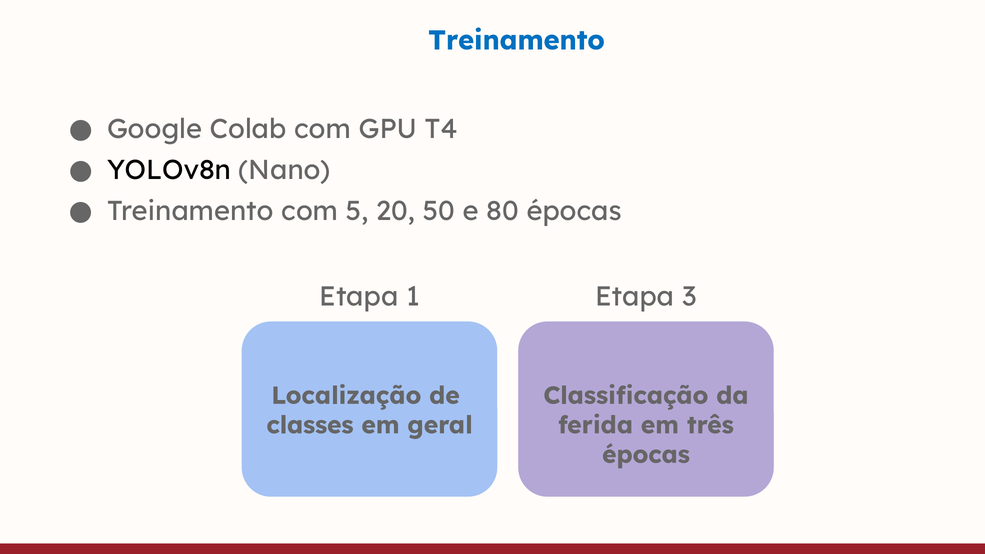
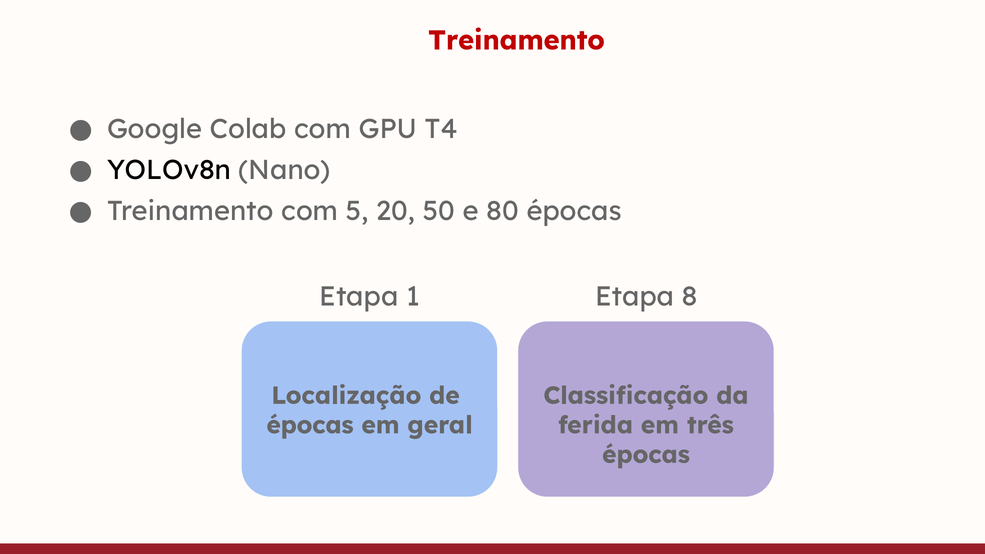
Treinamento colour: blue -> red (516, 40)
3: 3 -> 8 (690, 297)
classes: classes -> épocas (310, 425)
